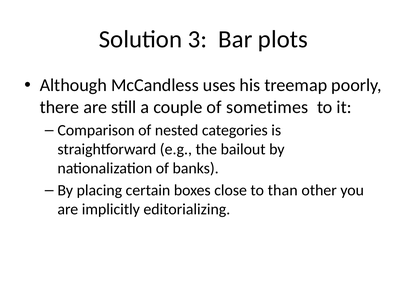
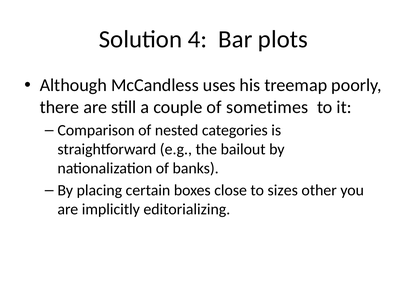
3: 3 -> 4 (197, 39)
than: than -> sizes (283, 191)
